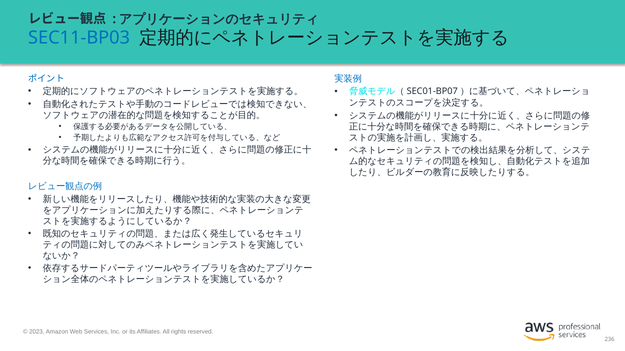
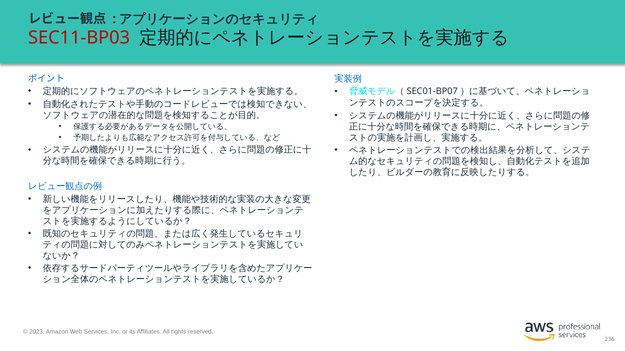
SEC11-BP03 colour: blue -> red (79, 38)
